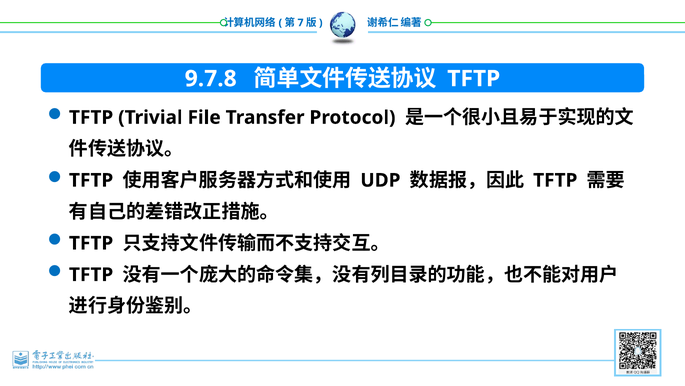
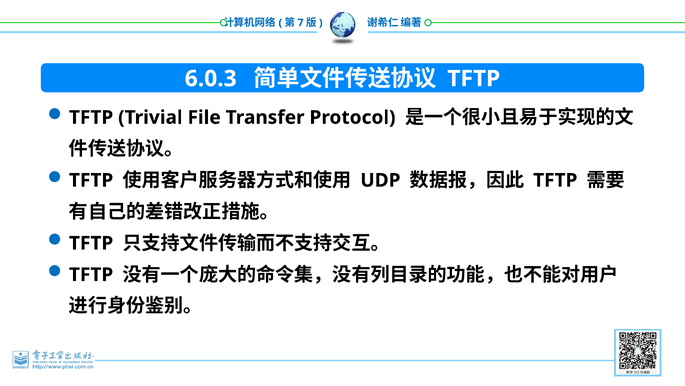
9.7.8: 9.7.8 -> 6.0.3 (211, 79)
